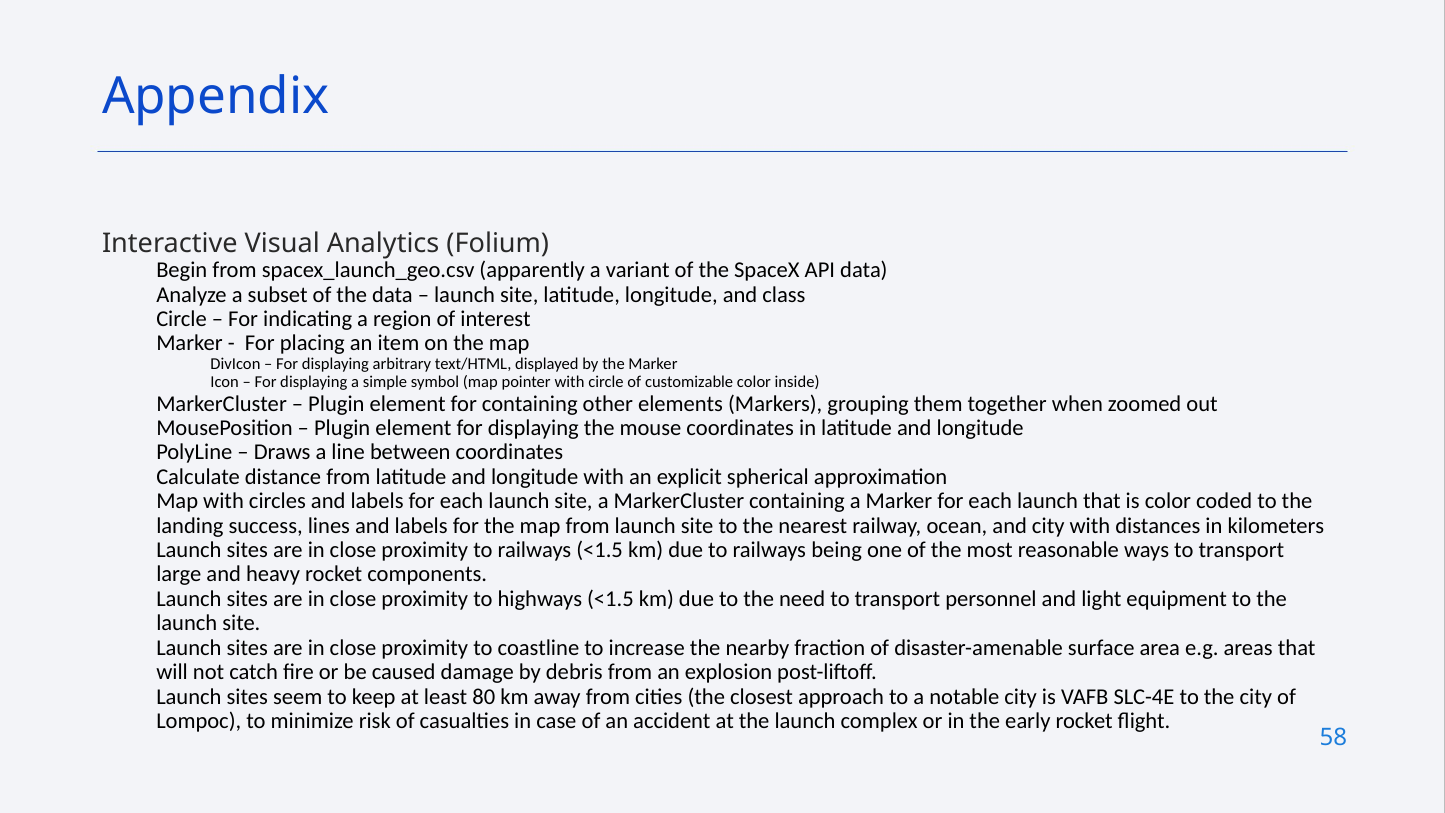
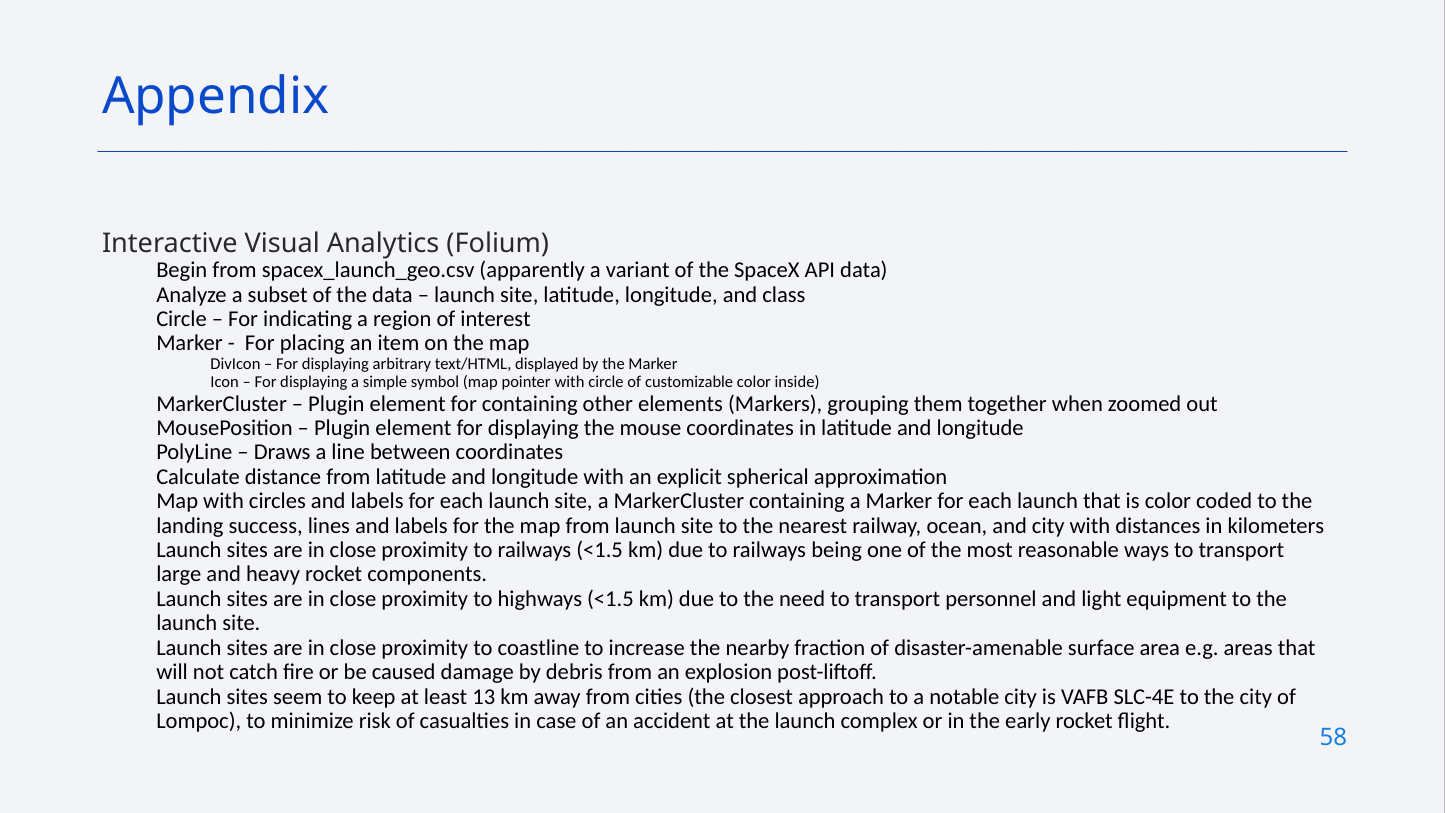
80: 80 -> 13 (484, 696)
